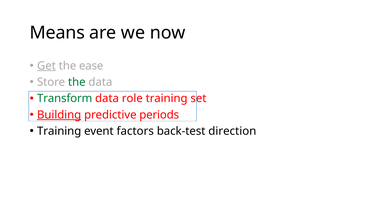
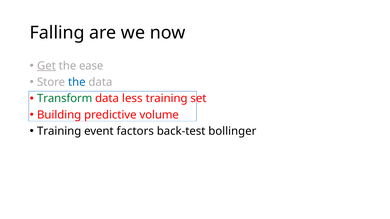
Means: Means -> Falling (57, 33)
the colour: green -> blue (77, 82)
role: role -> less (132, 99)
Building underline: present -> none (59, 115)
periods: periods -> volume (159, 115)
direction: direction -> bollinger (232, 131)
